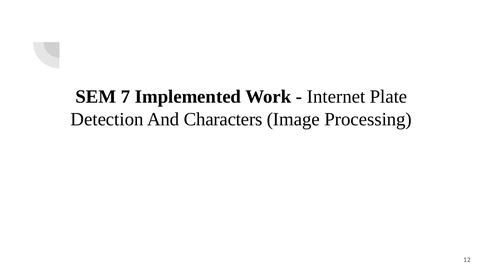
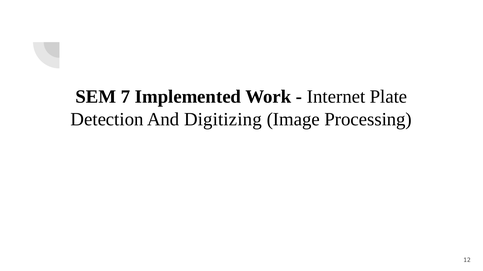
Characters: Characters -> Digitizing (223, 120)
